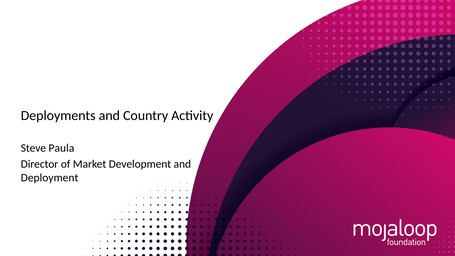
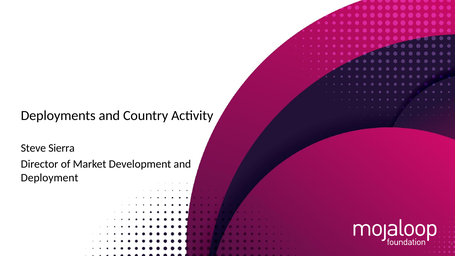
Paula: Paula -> Sierra (62, 148)
